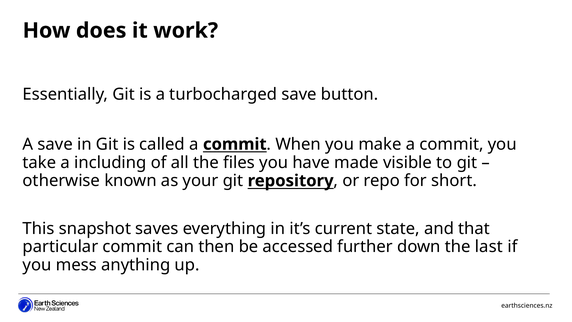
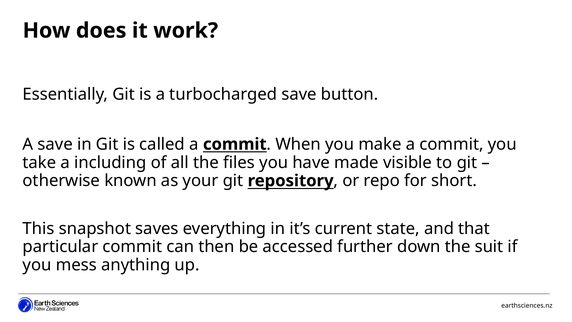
last: last -> suit (489, 247)
